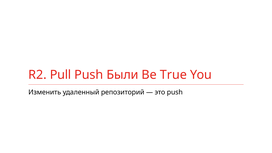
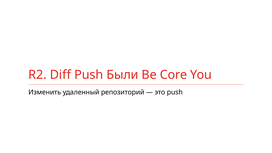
Pull: Pull -> Diff (60, 75)
True: True -> Core (174, 75)
